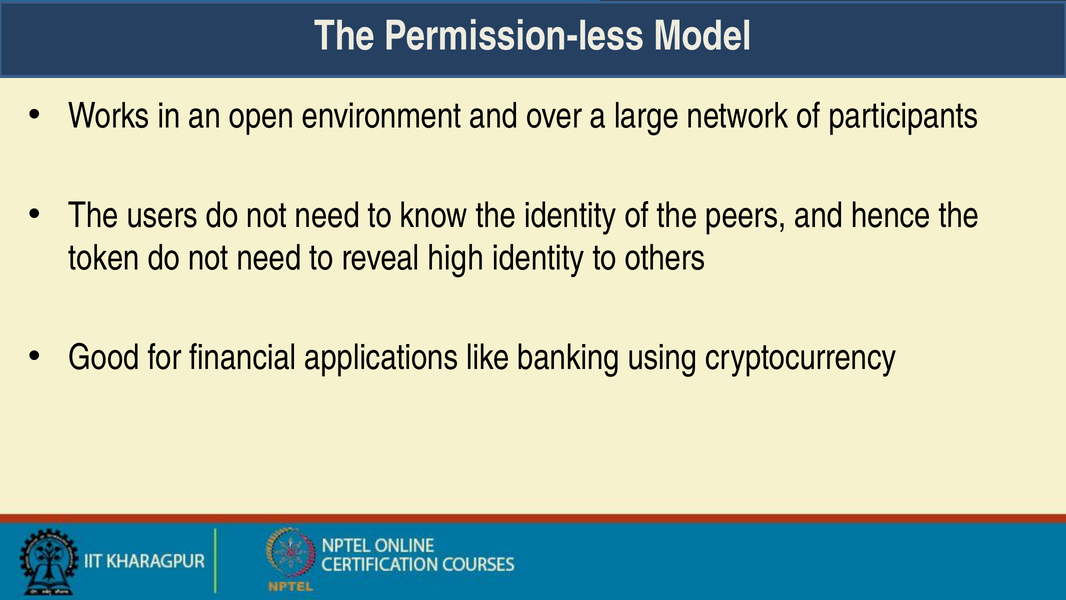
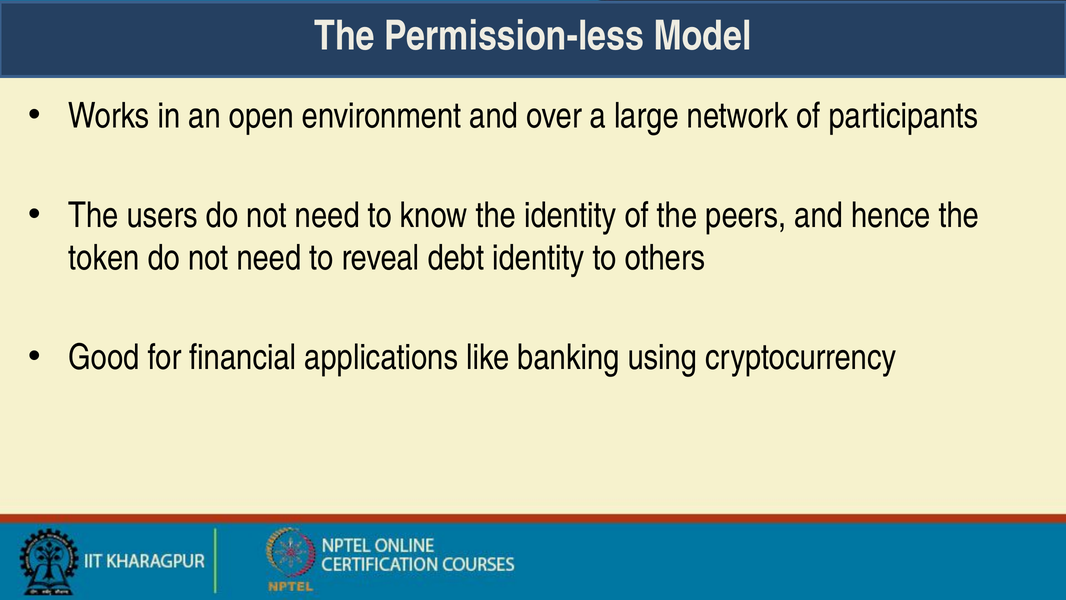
high: high -> debt (456, 258)
